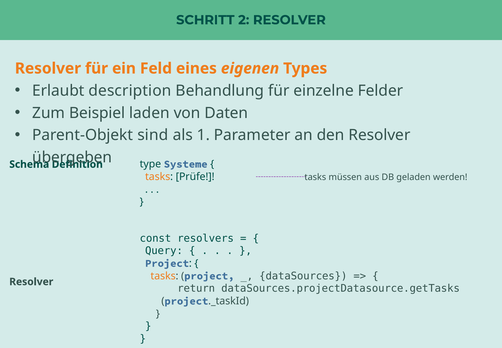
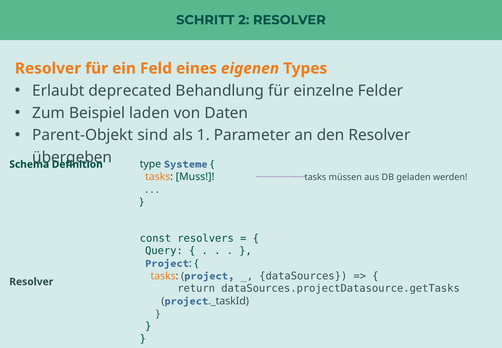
description: description -> deprecated (130, 91)
Prüfe: Prüfe -> Muss (195, 176)
